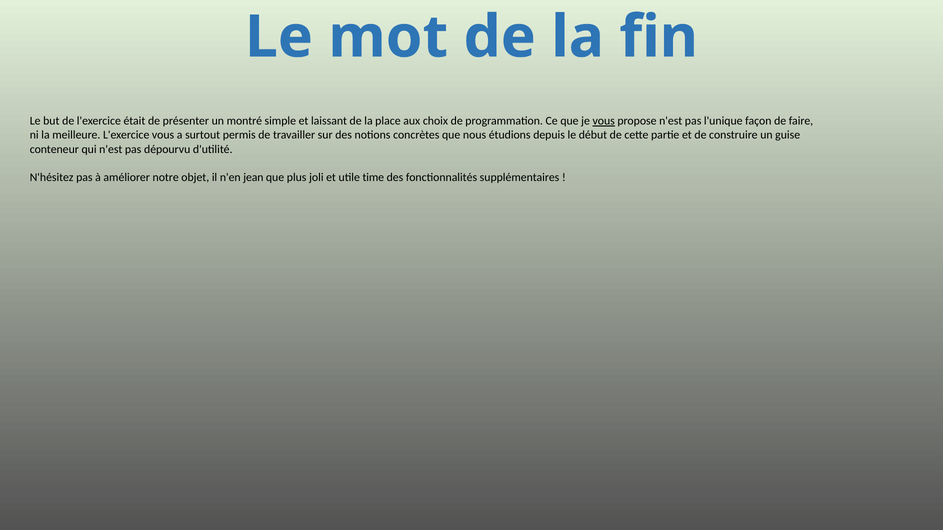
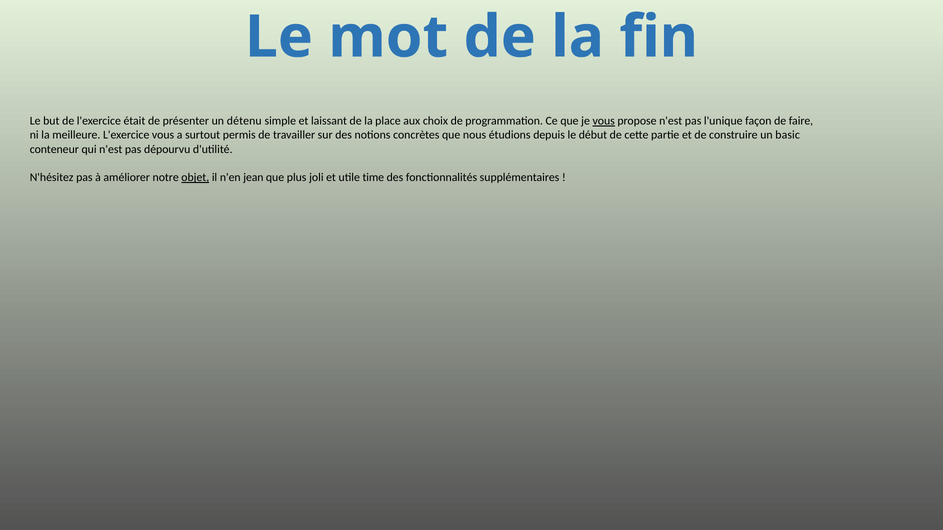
montré: montré -> détenu (244, 121)
guise: guise -> basic (788, 135)
objet underline: none -> present (195, 178)
